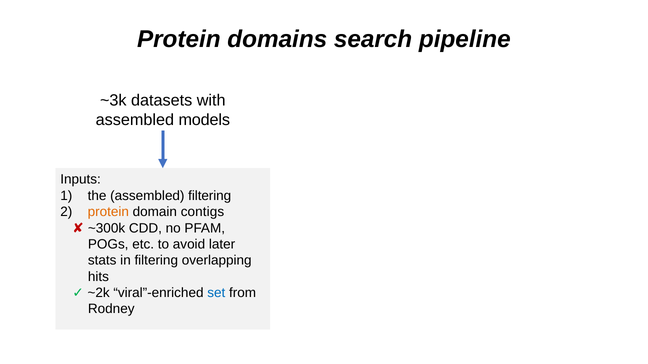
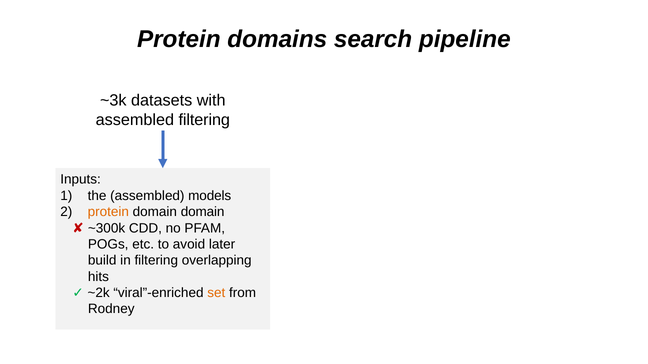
assembled models: models -> filtering (204, 120)
assembled filtering: filtering -> models (210, 196)
domain contigs: contigs -> domain (203, 212)
stats: stats -> build (102, 261)
set colour: blue -> orange (216, 293)
